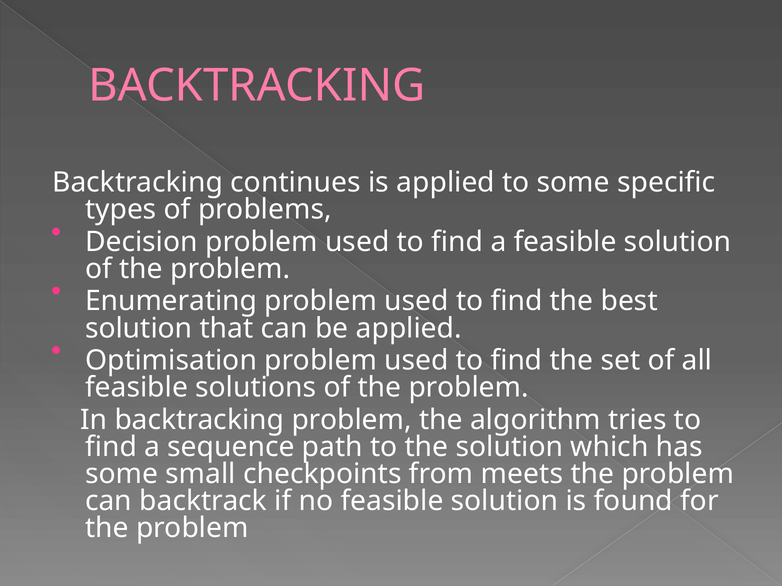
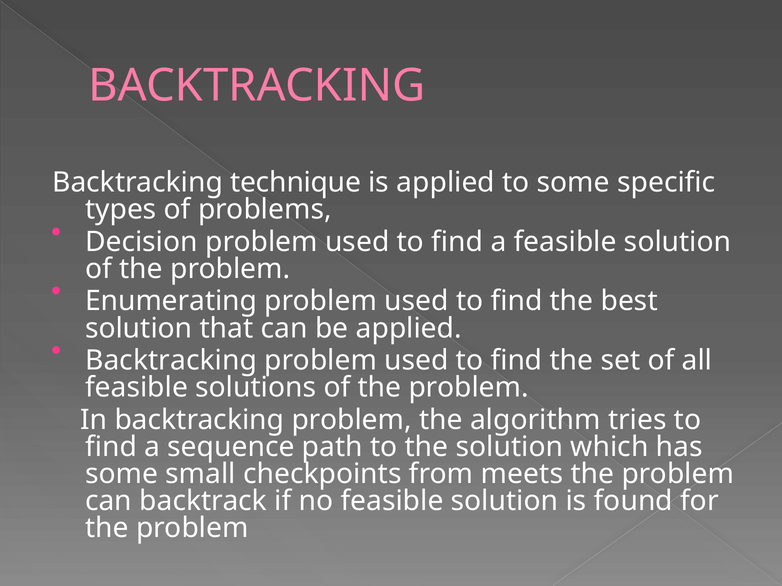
continues: continues -> technique (296, 183)
Optimisation: Optimisation -> Backtracking (171, 361)
